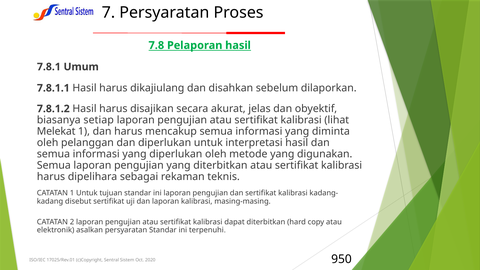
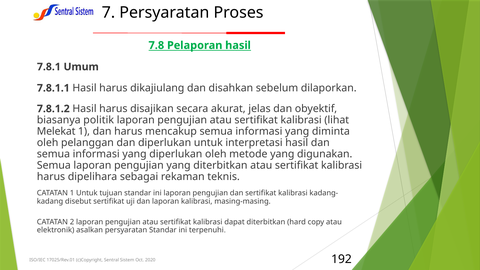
setiap: setiap -> politik (99, 120)
950: 950 -> 192 (341, 259)
